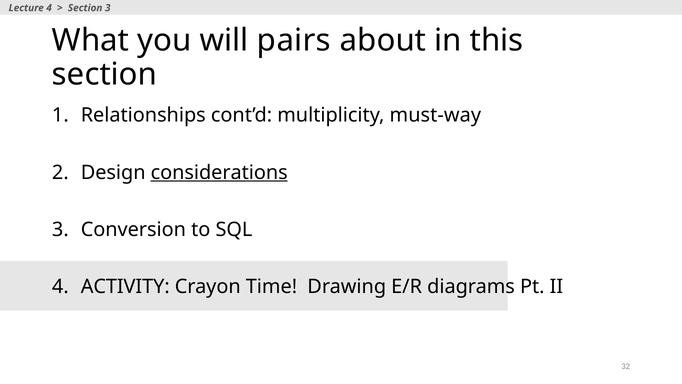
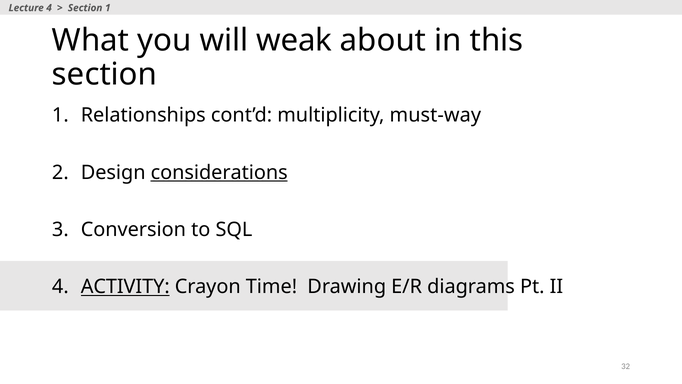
3: 3 -> 1 (108, 8)
pairs: pairs -> weak (294, 40)
ACTIVITY underline: none -> present (125, 287)
